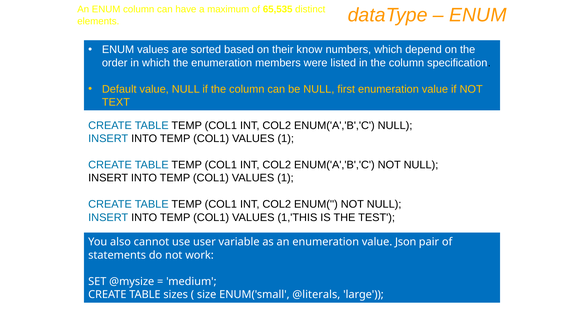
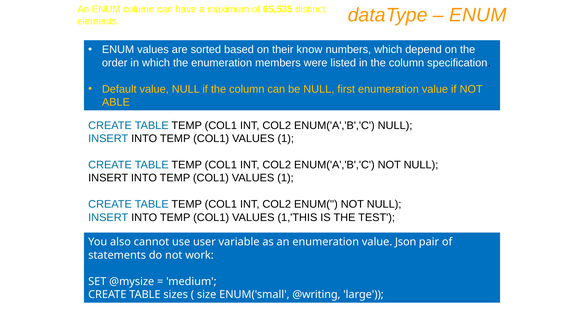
TEXT: TEXT -> ABLE (116, 102)
@literals: @literals -> @writing (316, 294)
